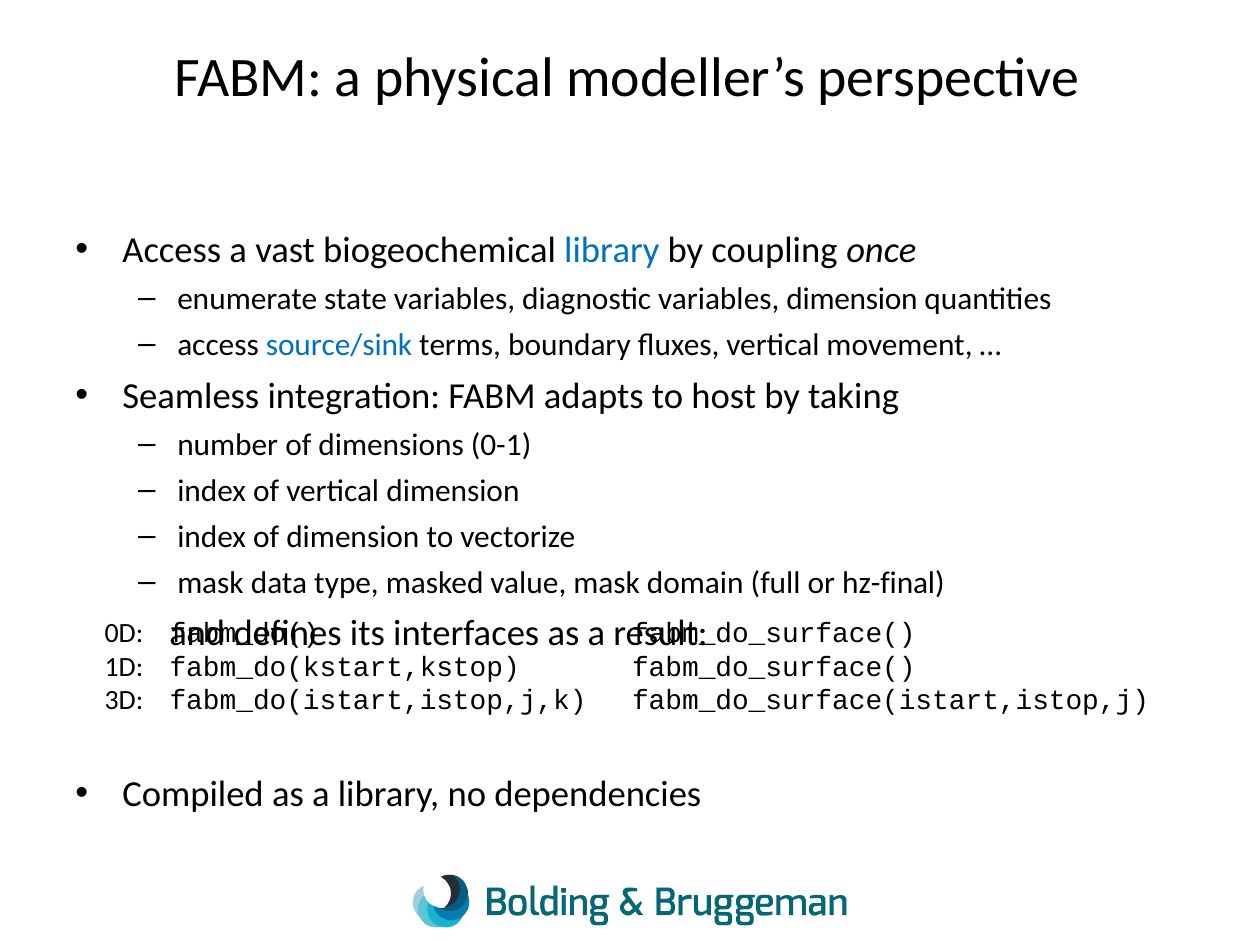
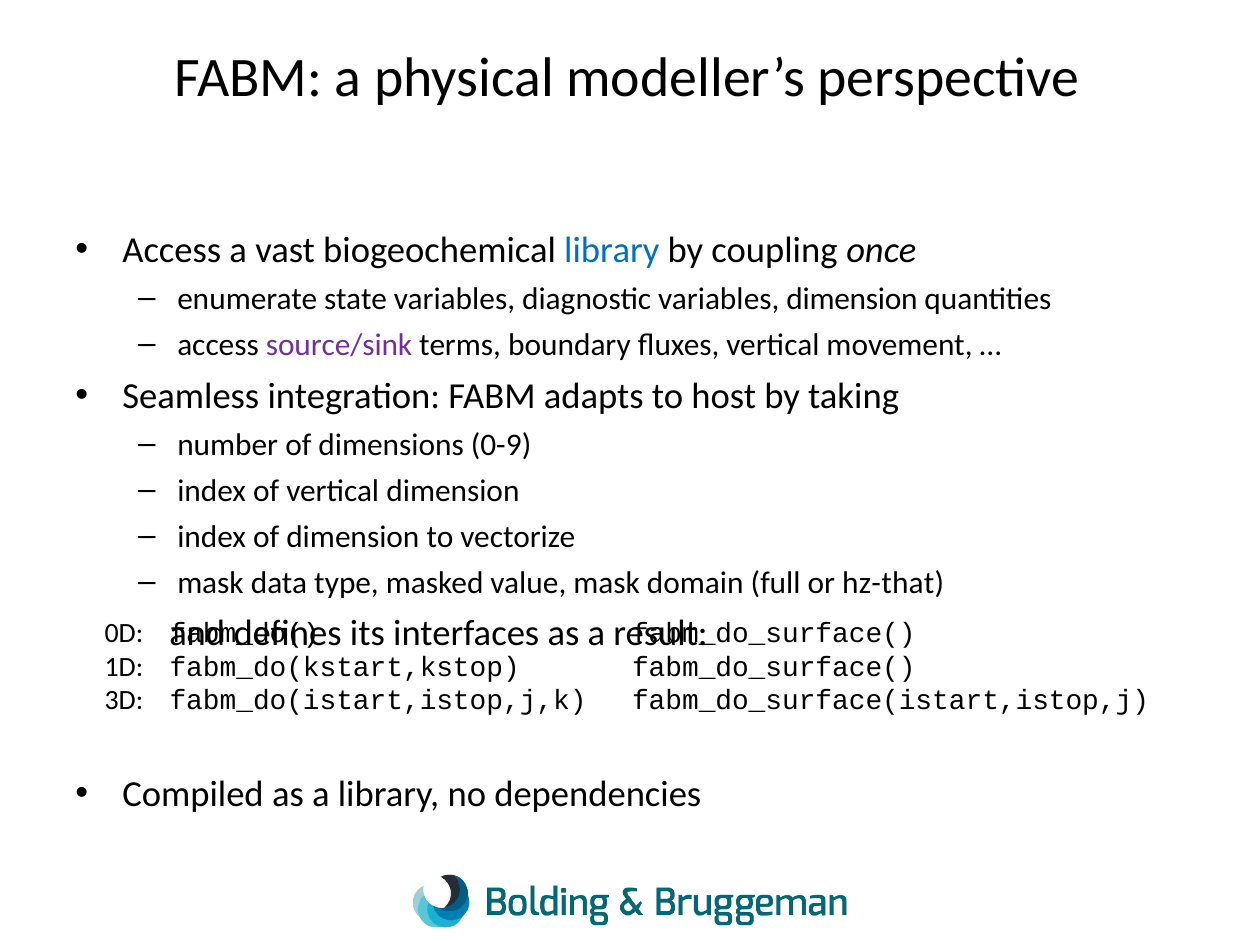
source/sink colour: blue -> purple (339, 345)
0-1: 0-1 -> 0-9 (501, 445)
hz-final: hz-final -> hz-that (893, 583)
